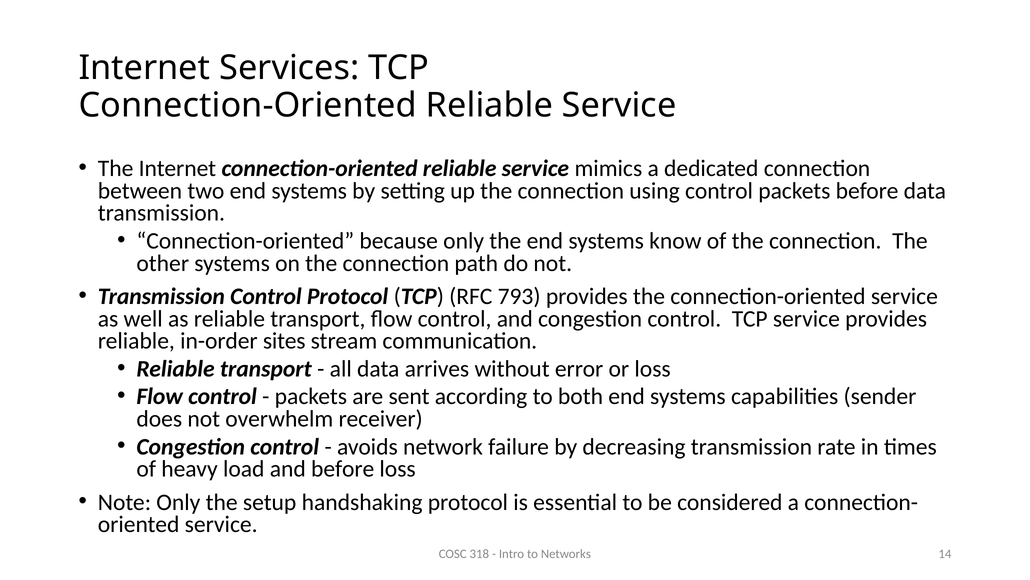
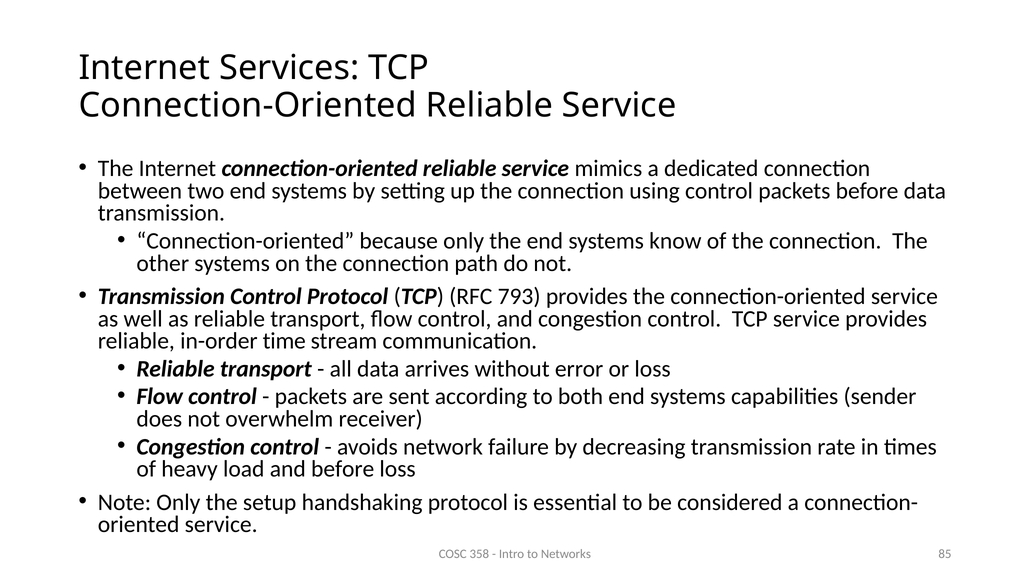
sites: sites -> time (284, 341)
318: 318 -> 358 (479, 553)
14: 14 -> 85 (945, 553)
